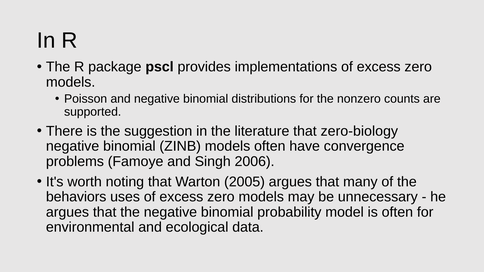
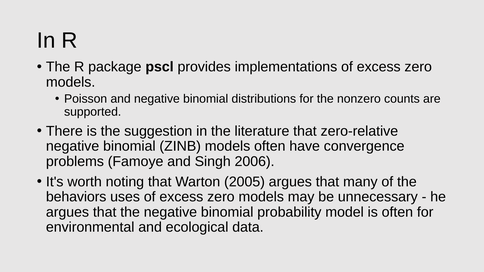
zero-biology: zero-biology -> zero-relative (359, 131)
